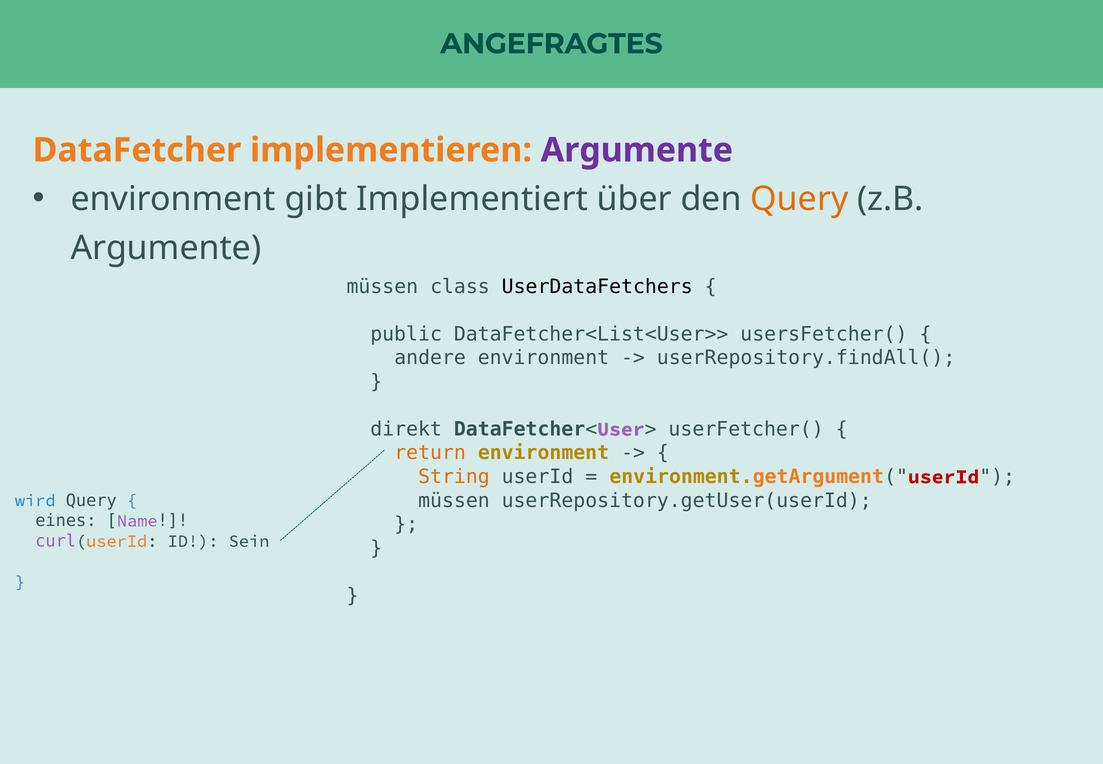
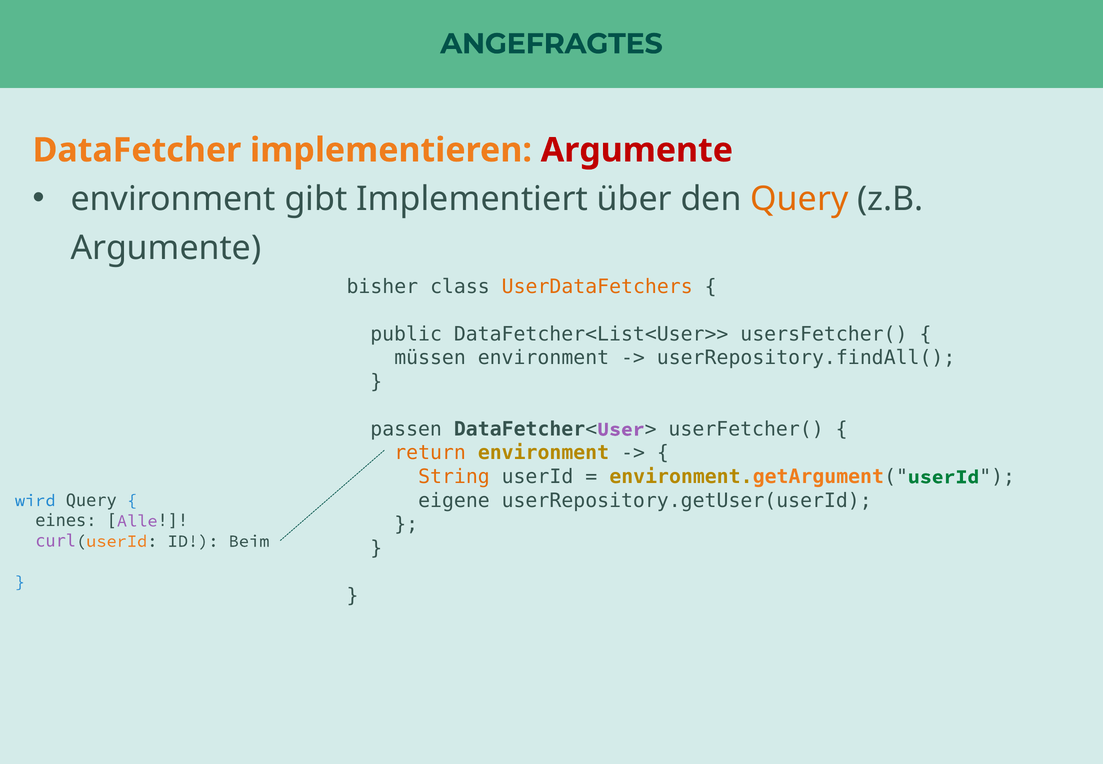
Argumente colour: purple -> red (637, 150)
müssen: müssen -> bisher (382, 286)
UserDataFetchers colour: black -> orange (597, 286)
andere: andere -> müssen (430, 358)
direkt: direkt -> passen (406, 429)
userId colour: red -> green (944, 476)
müssen: müssen -> eigene (454, 500)
Name: Name -> Alle (137, 521)
Sein: Sein -> Beim (249, 541)
